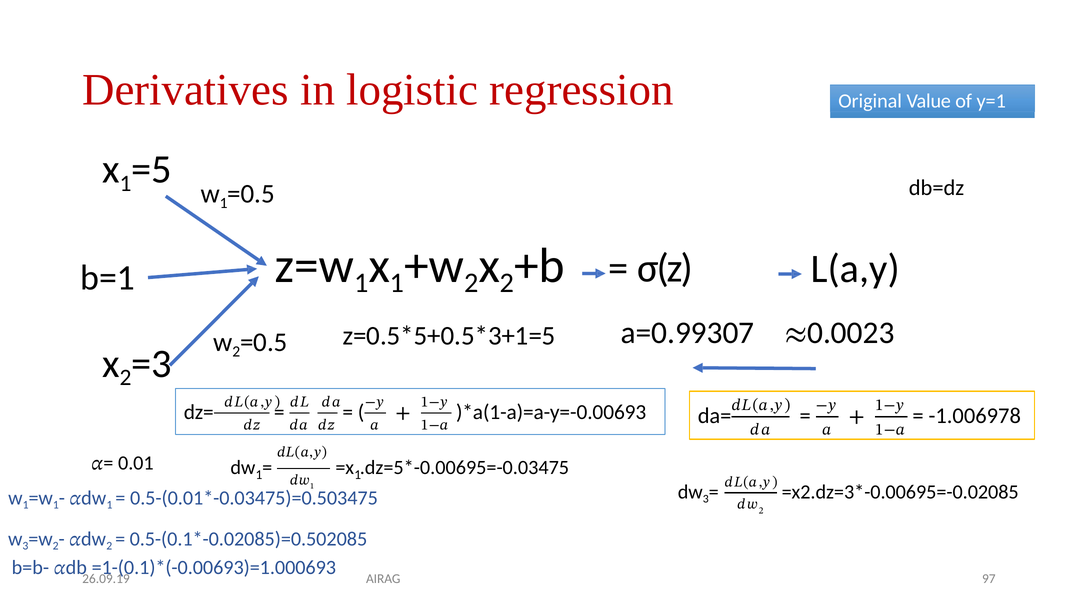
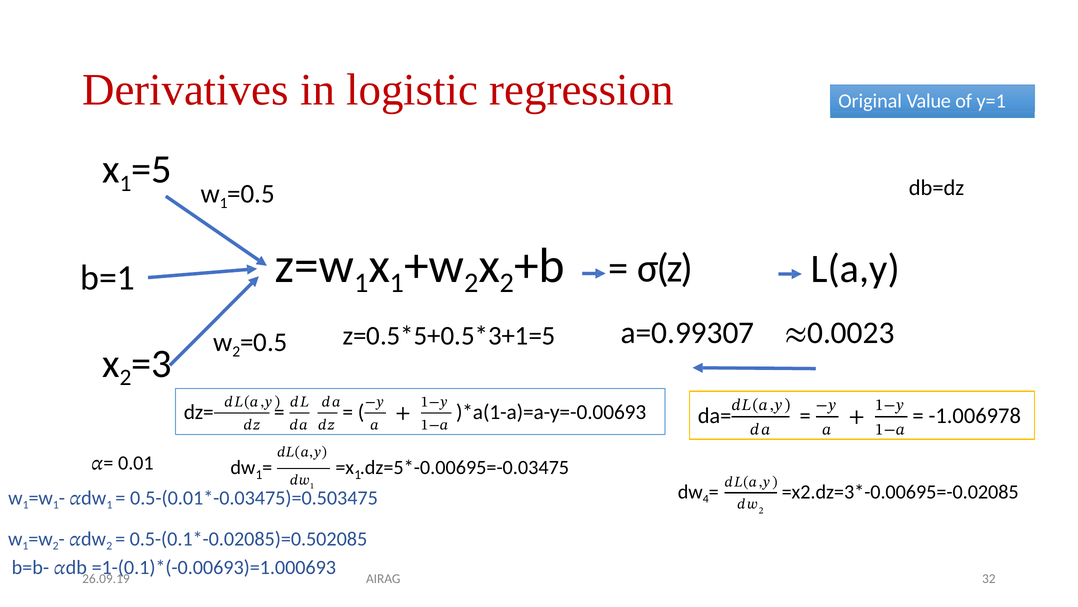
dw 3: 3 -> 4 (706, 498)
3: 3 -> 1 (25, 545)
97: 97 -> 32 (989, 578)
